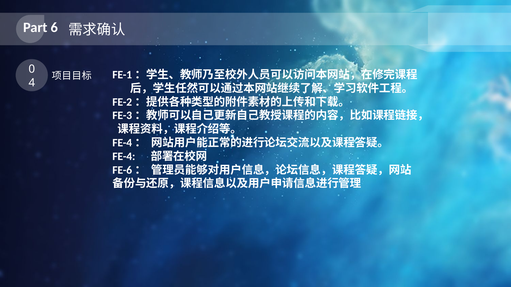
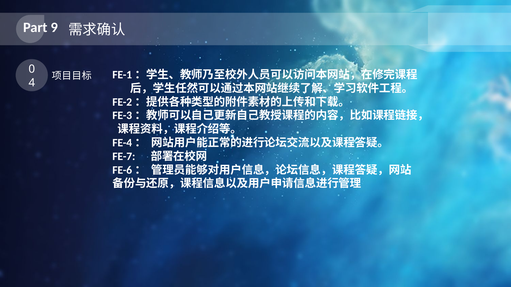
6: 6 -> 9 (54, 28)
FE-4: FE-4 -> FE-7 (124, 157)
